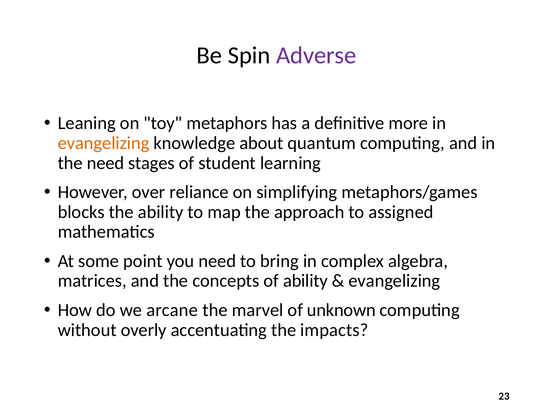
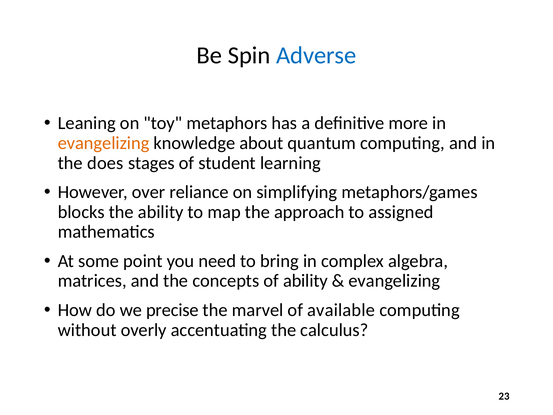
Adverse colour: purple -> blue (316, 55)
the need: need -> does (105, 163)
arcane: arcane -> precise (172, 310)
unknown: unknown -> available (341, 310)
impacts: impacts -> calculus (334, 330)
